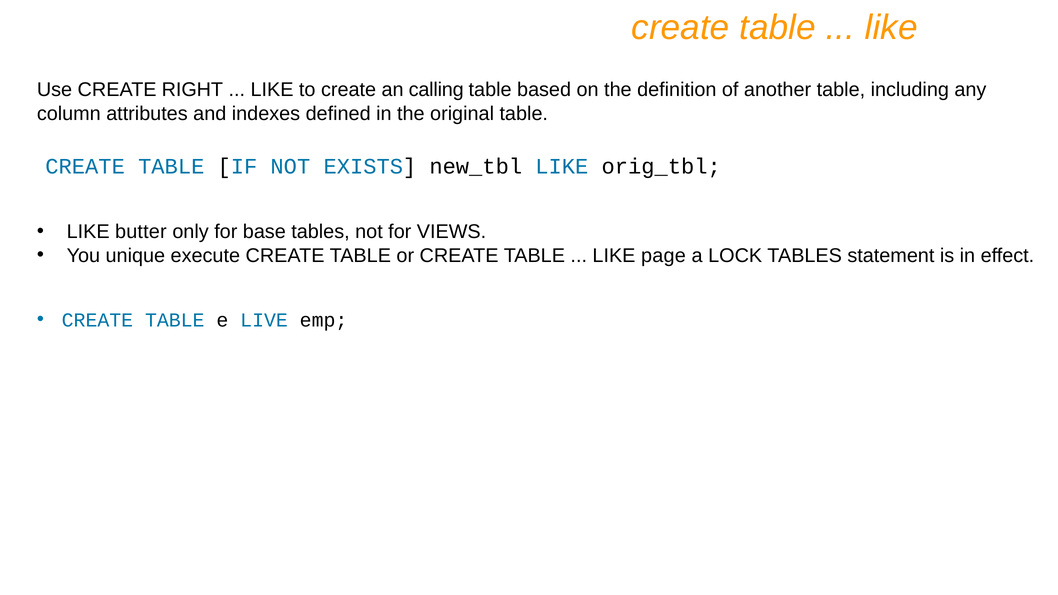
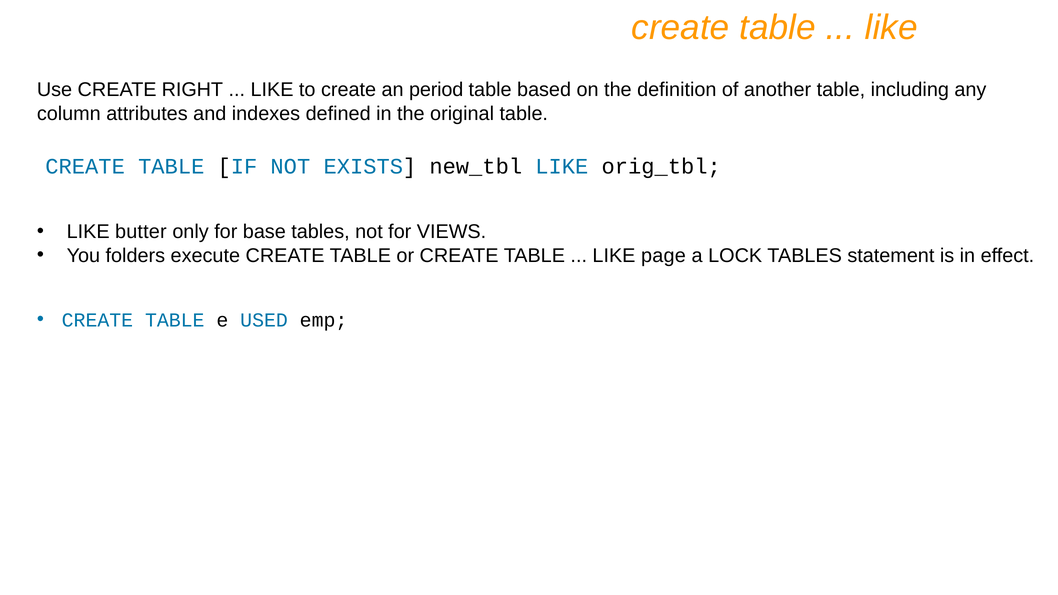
calling: calling -> period (436, 90)
unique: unique -> folders (135, 256)
LIVE: LIVE -> USED (264, 320)
